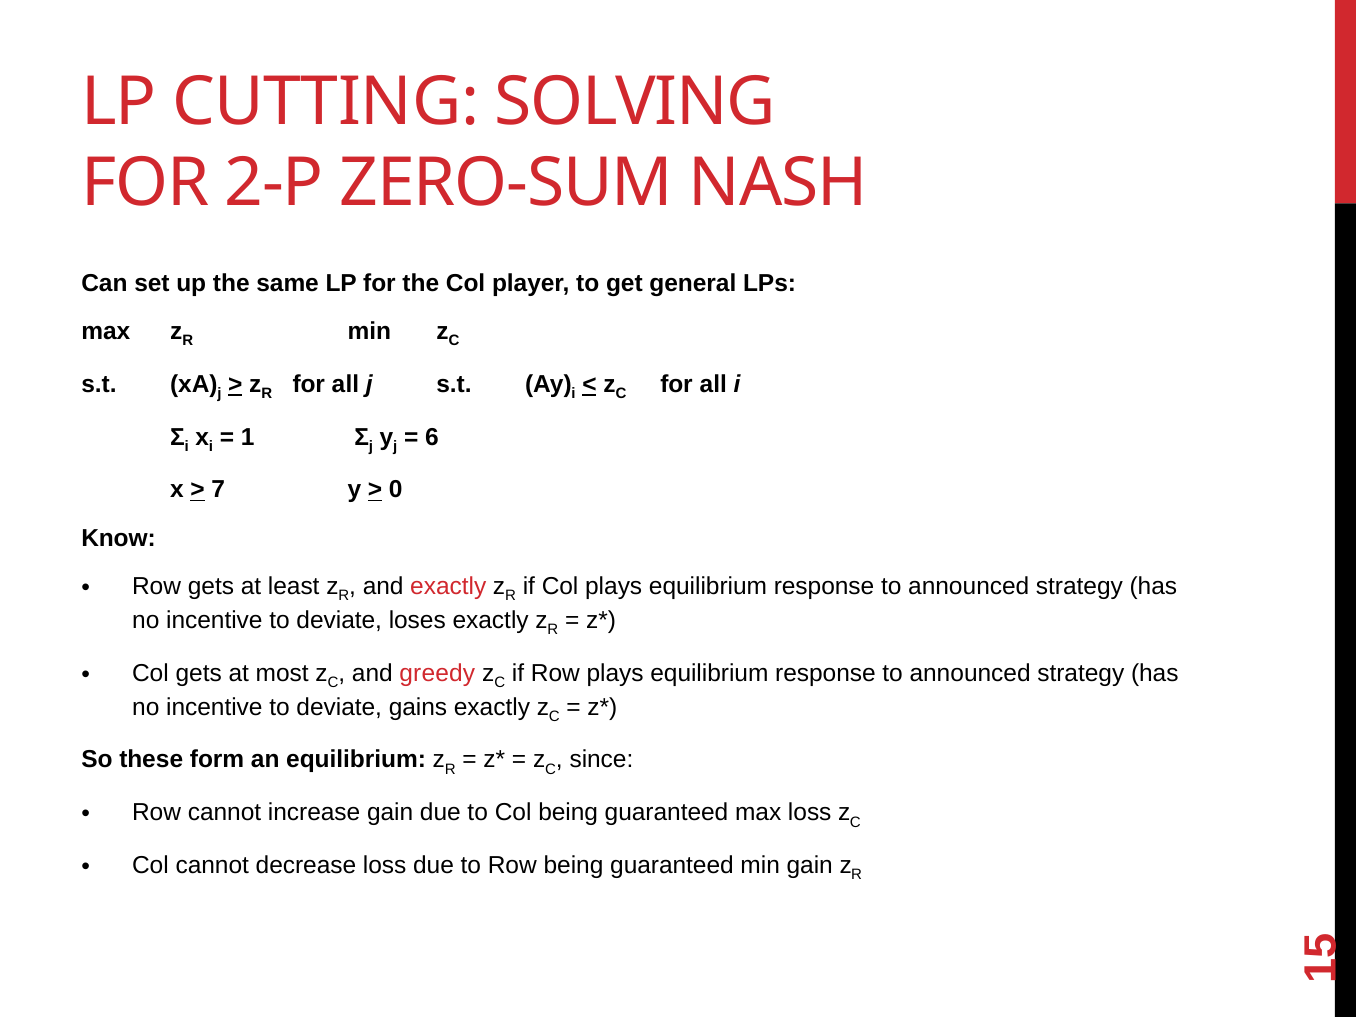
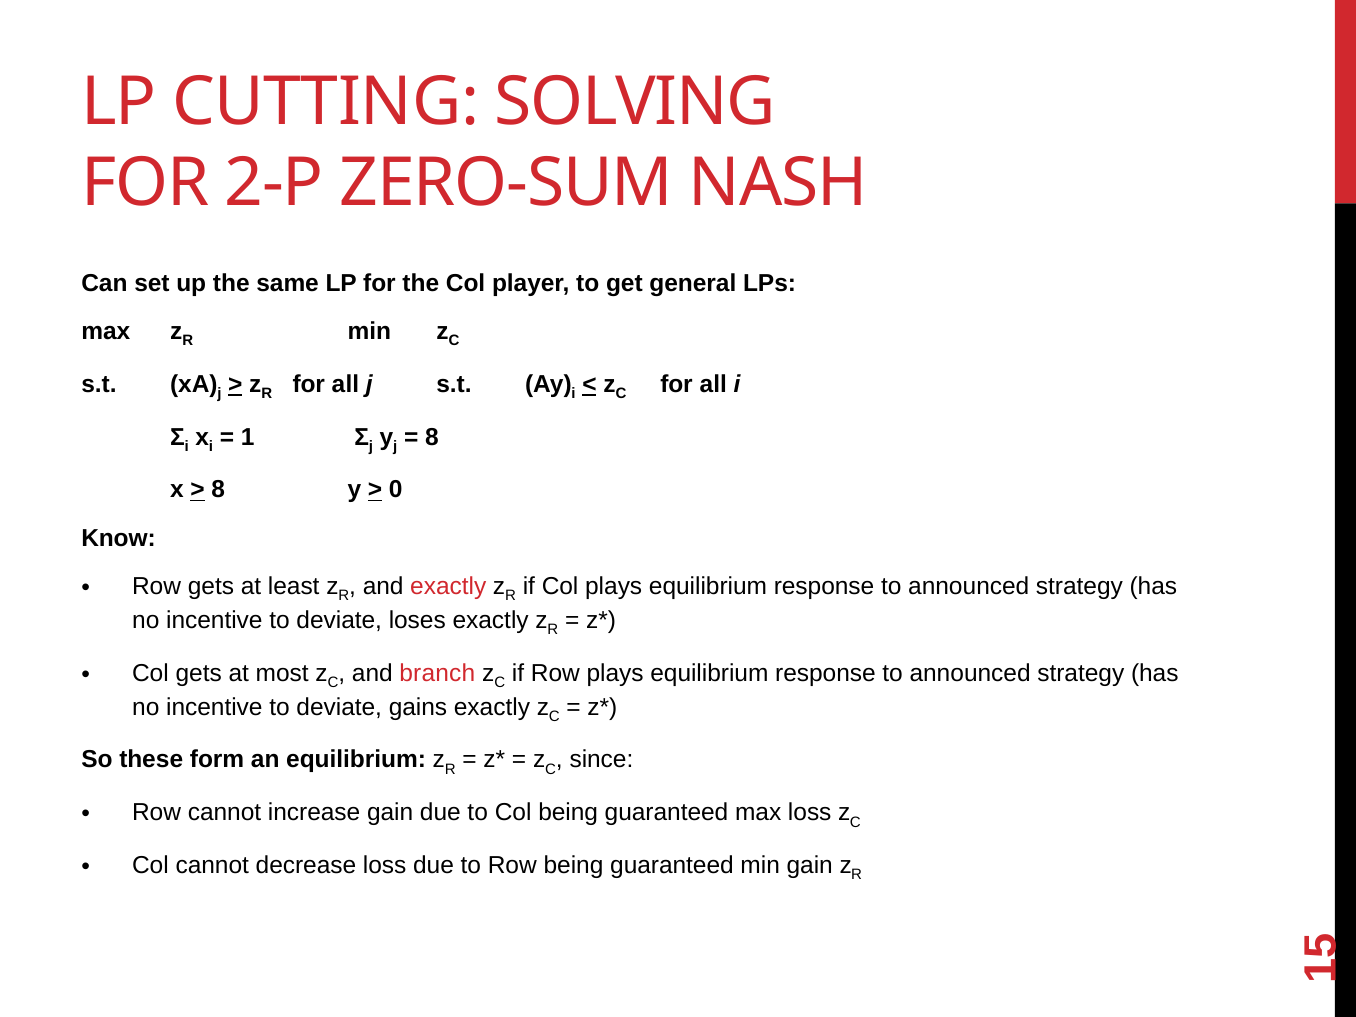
6: 6 -> 8 (432, 437)
7: 7 -> 8 (218, 490)
greedy: greedy -> branch (437, 673)
